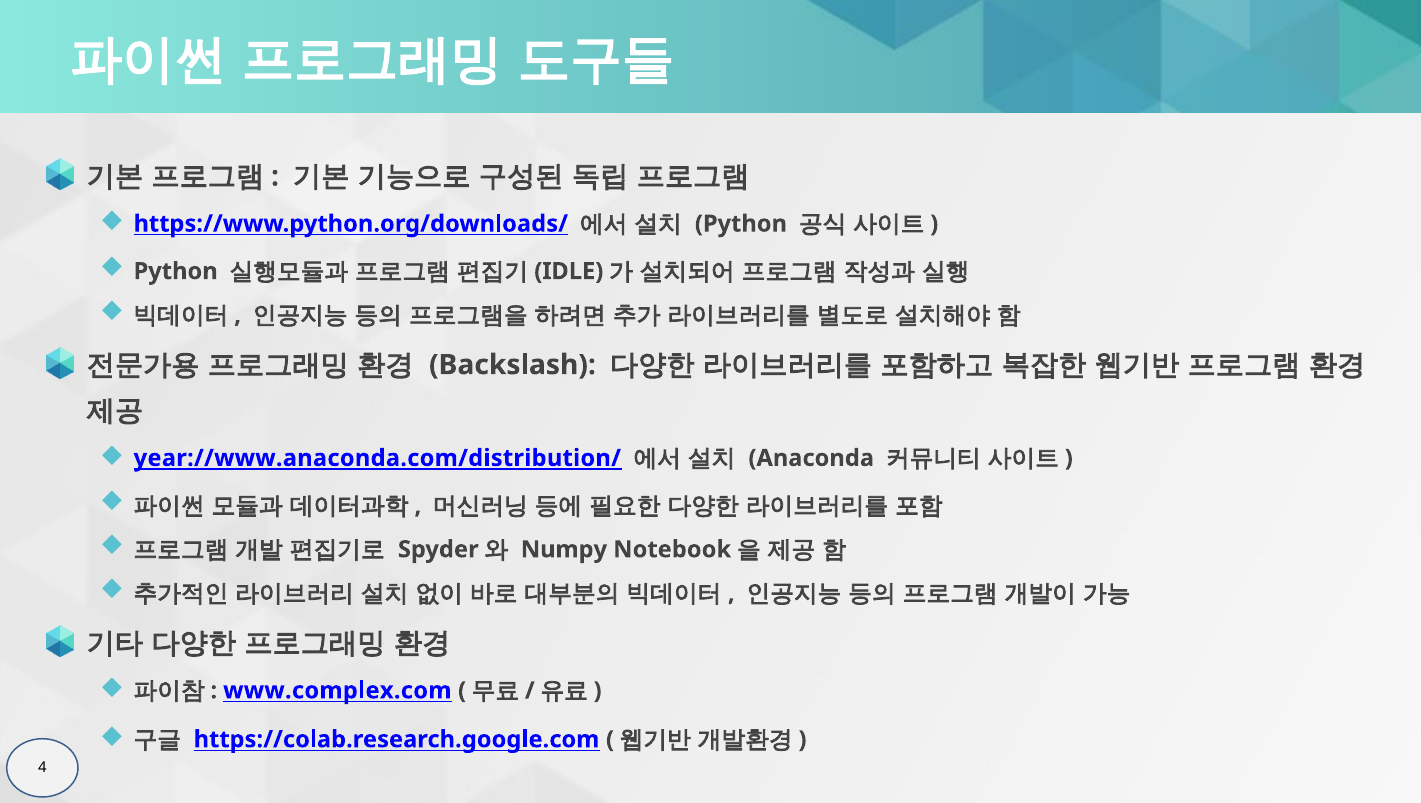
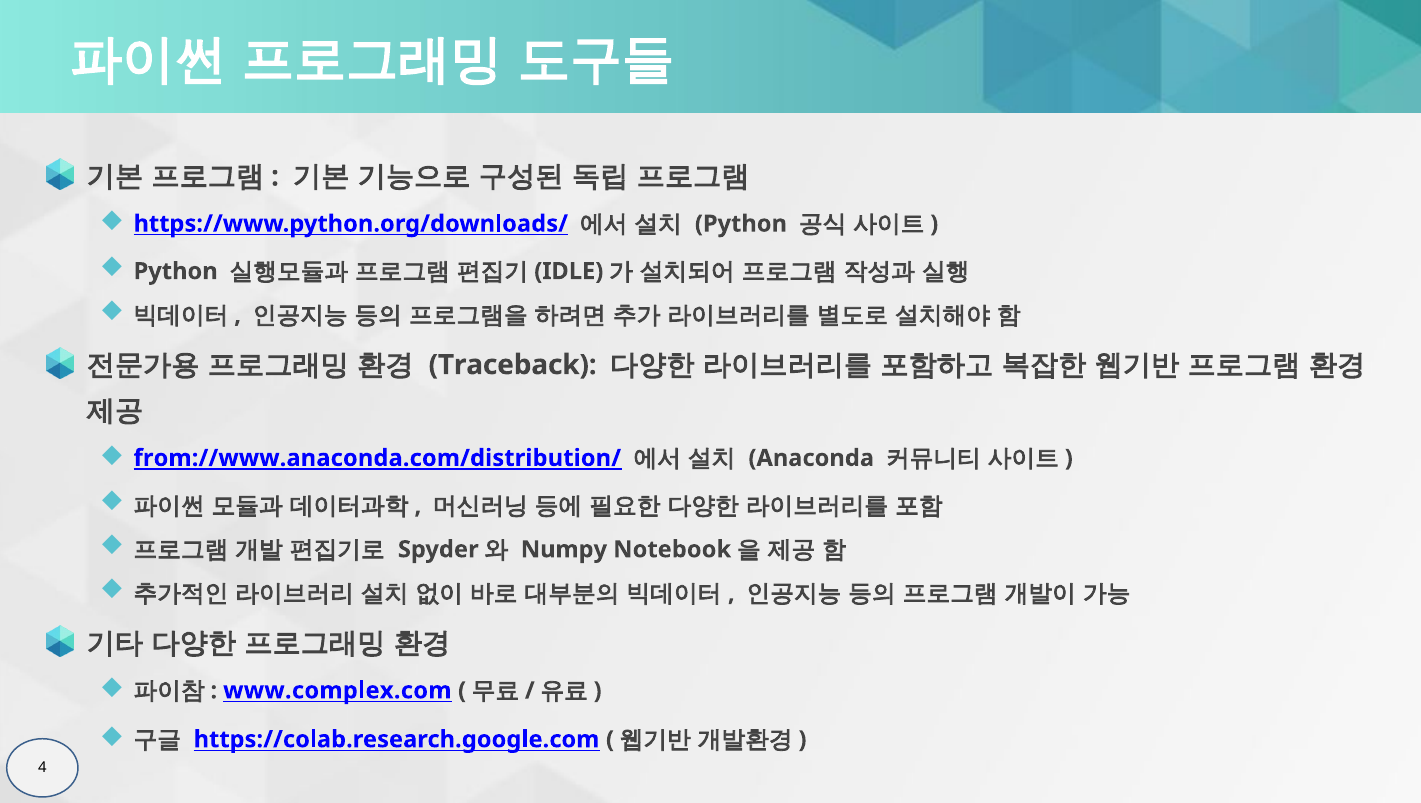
Backslash: Backslash -> Traceback (513, 365)
year://www.anaconda.com/distribution/: year://www.anaconda.com/distribution/ -> from://www.anaconda.com/distribution/ (377, 458)
